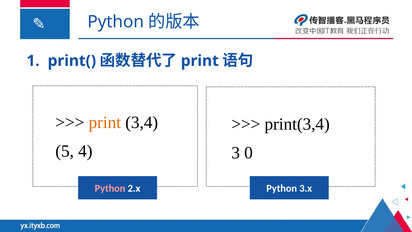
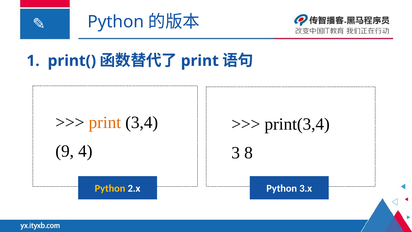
5: 5 -> 9 (65, 151)
0: 0 -> 8 (248, 153)
Python colour: pink -> yellow (110, 188)
